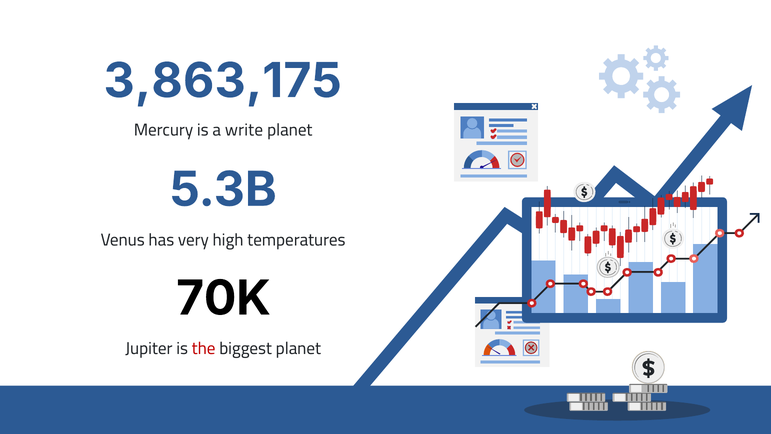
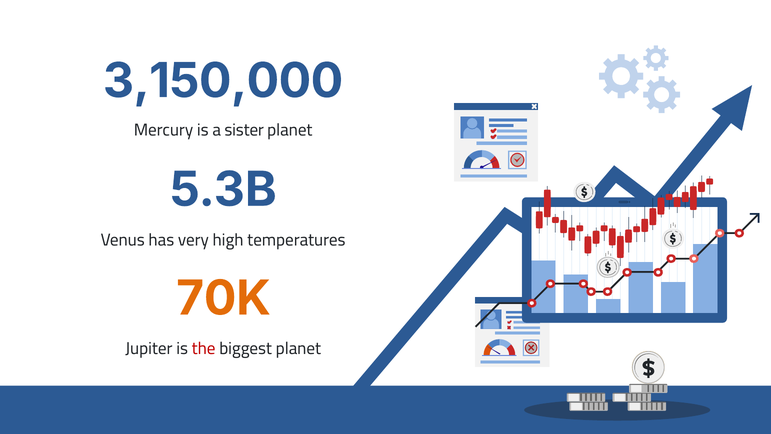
3,863,175: 3,863,175 -> 3,150,000 (223, 81)
write: write -> sister (244, 130)
70K colour: black -> orange (223, 298)
